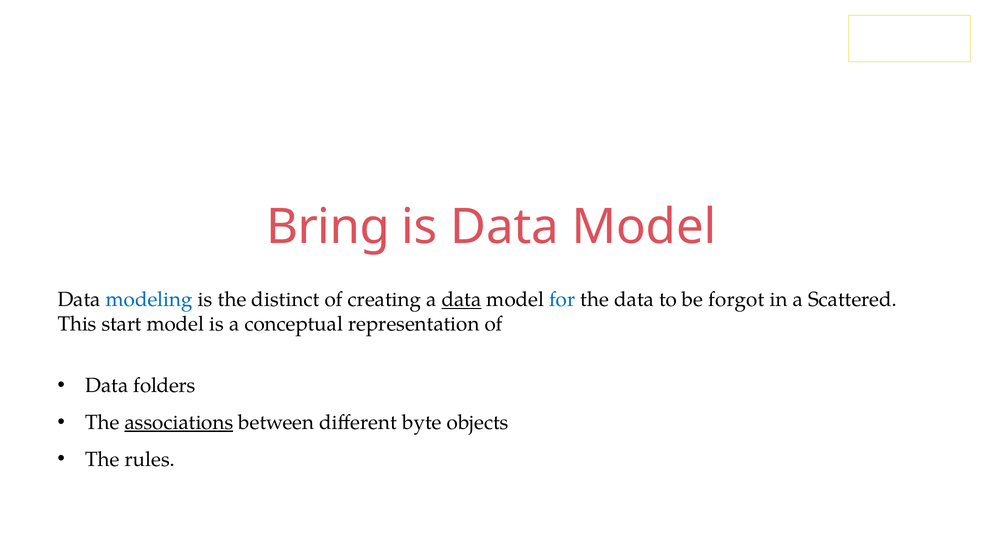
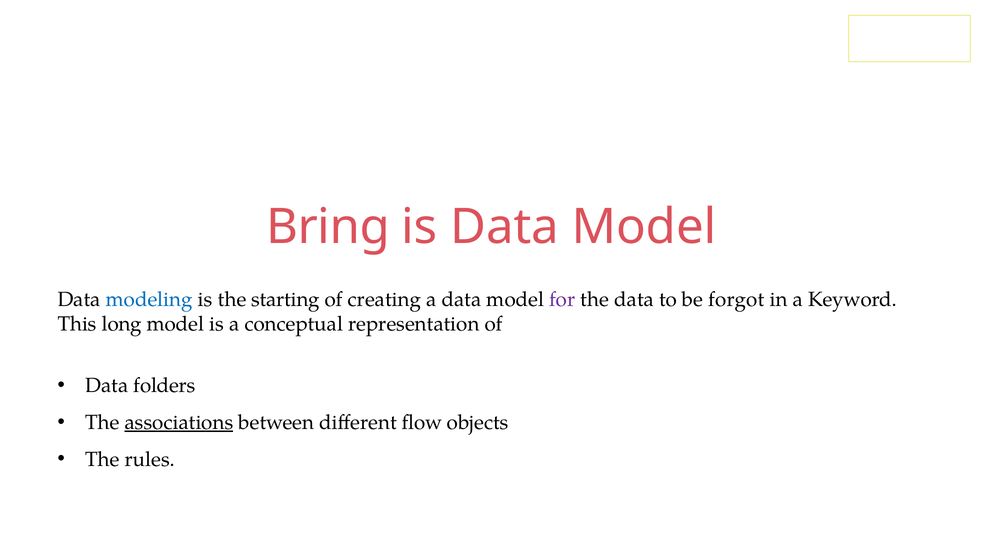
distinct: distinct -> starting (286, 300)
data underline: present -> none (461, 300)
for colour: blue -> purple (562, 300)
Scattered: Scattered -> Keyword (853, 300)
start: start -> long (122, 324)
byte: byte -> flow (422, 423)
